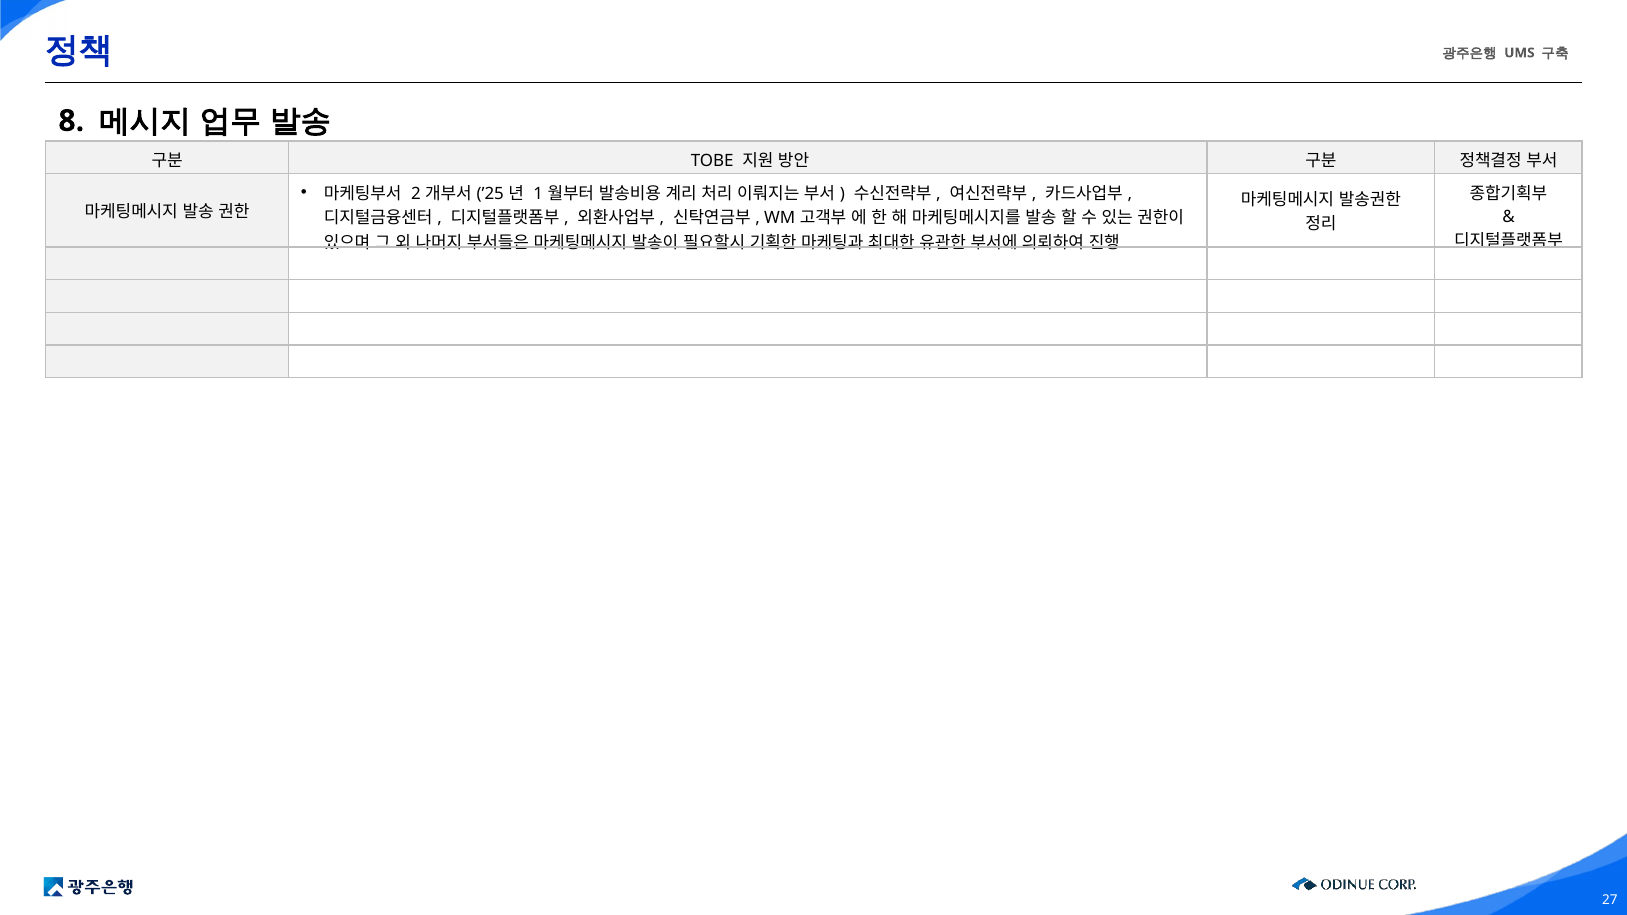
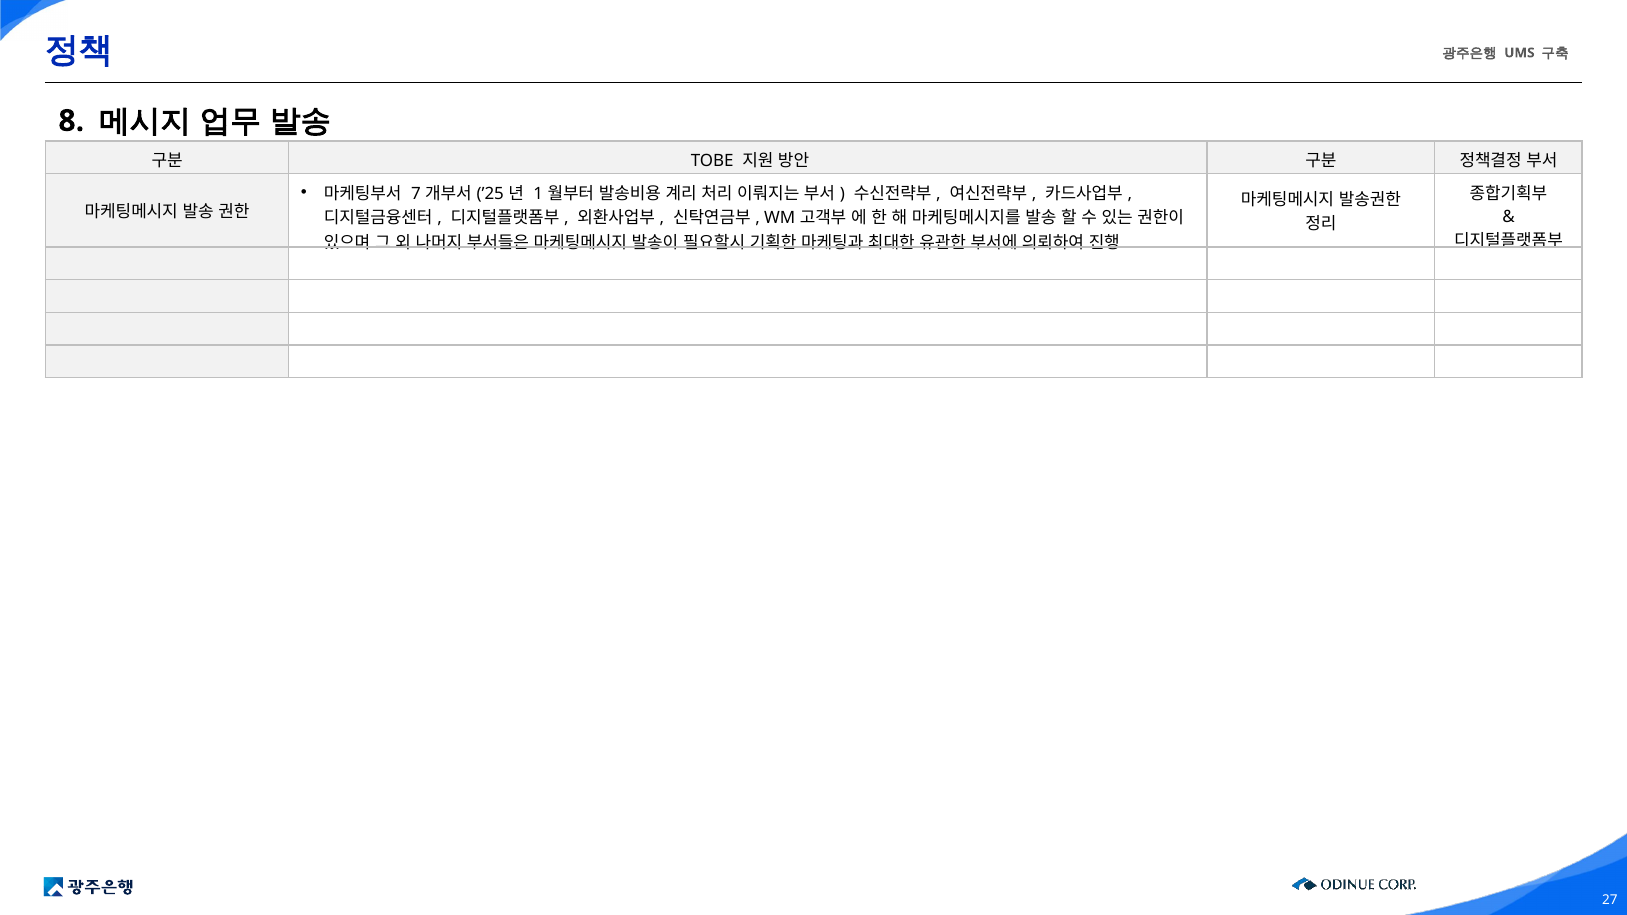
2: 2 -> 7 (416, 194)
